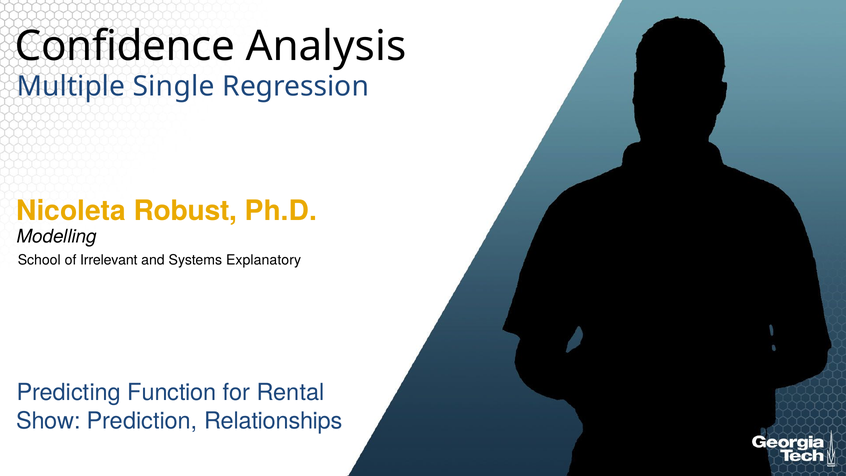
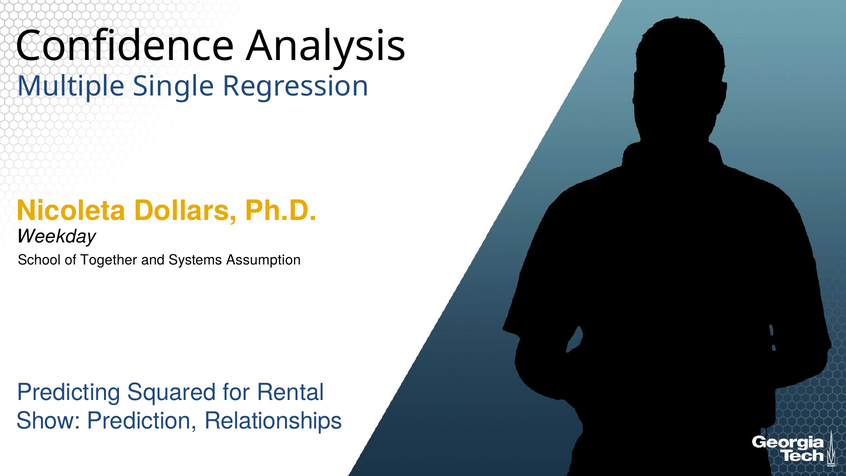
Robust: Robust -> Dollars (185, 211)
Modelling: Modelling -> Weekday (57, 237)
Irrelevant: Irrelevant -> Together (109, 260)
Explanatory: Explanatory -> Assumption (264, 260)
Function: Function -> Squared (172, 392)
